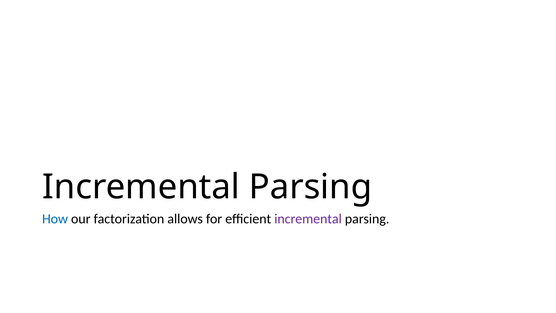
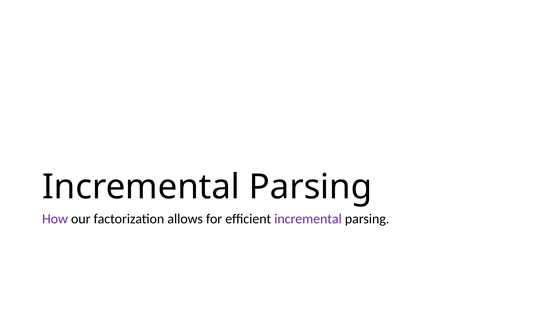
How colour: blue -> purple (55, 219)
